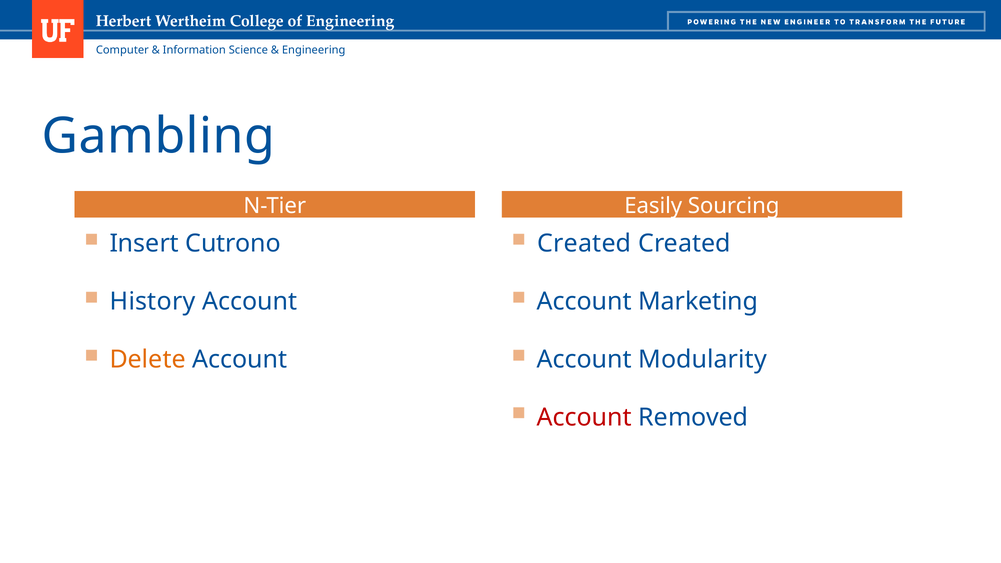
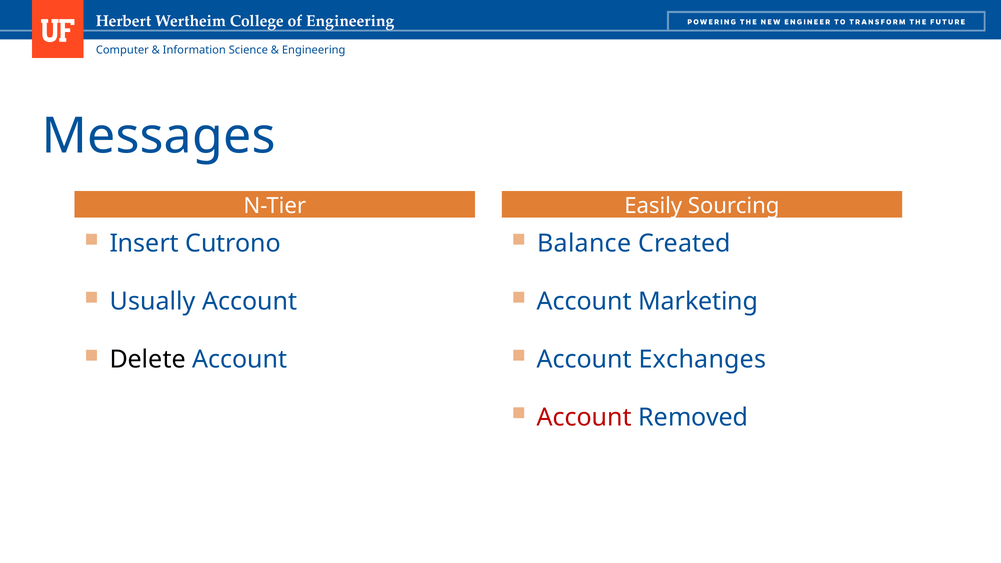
Gambling: Gambling -> Messages (159, 136)
Created: Created -> Balance (584, 244)
History: History -> Usually (153, 302)
Delete colour: orange -> black (148, 359)
Modularity: Modularity -> Exchanges (702, 359)
